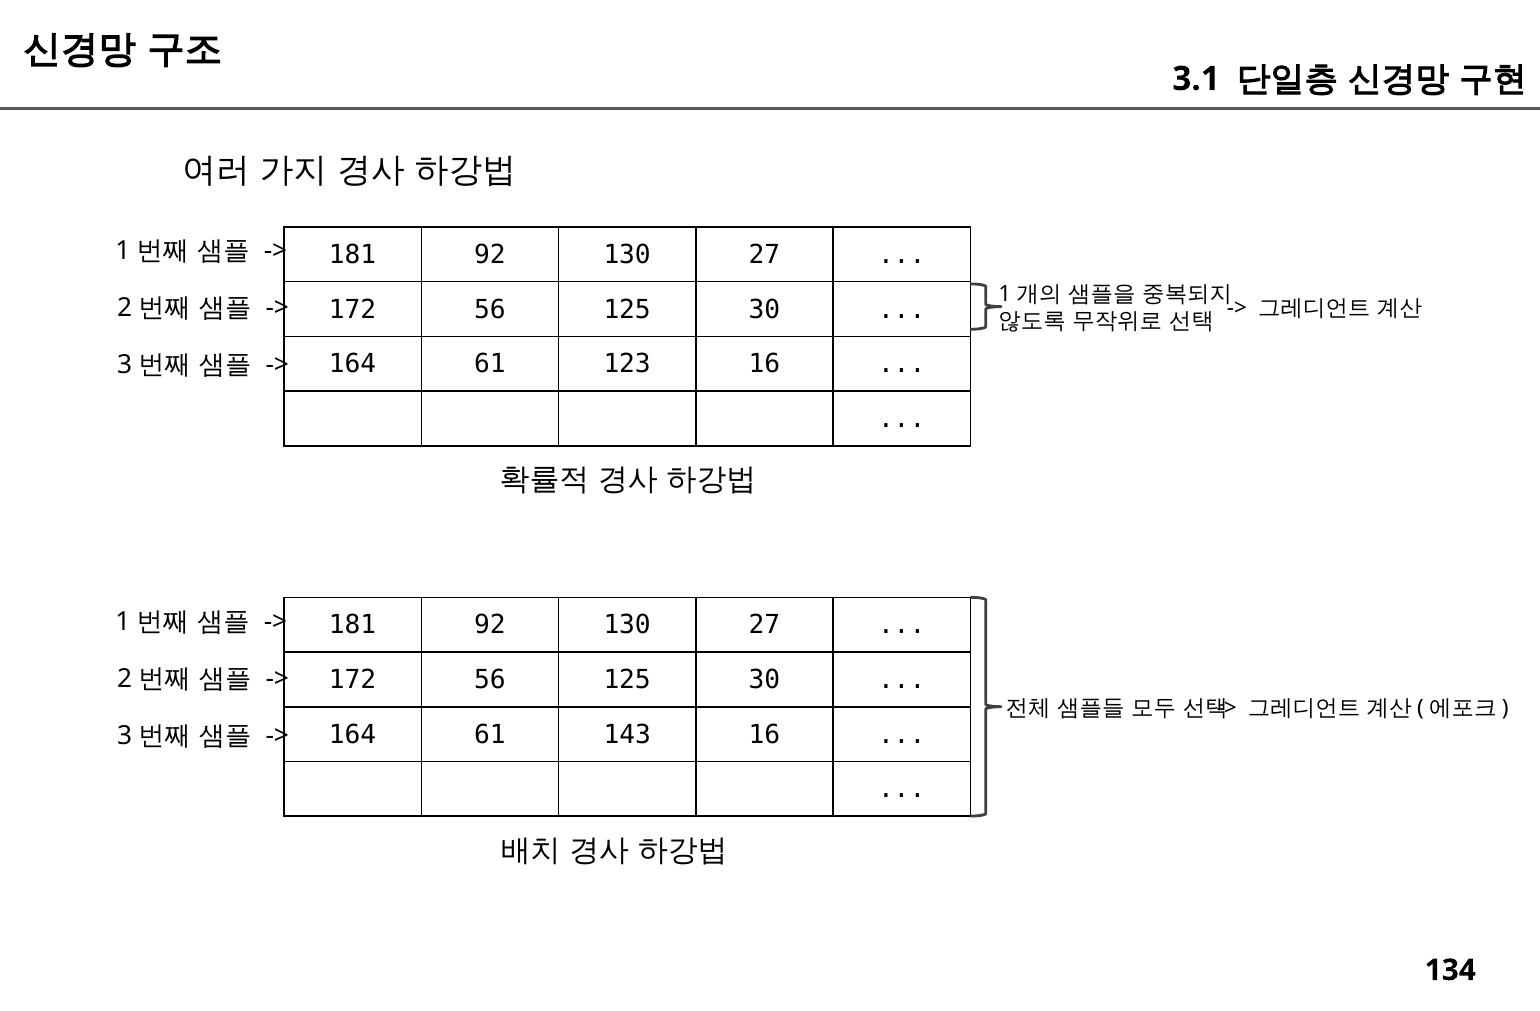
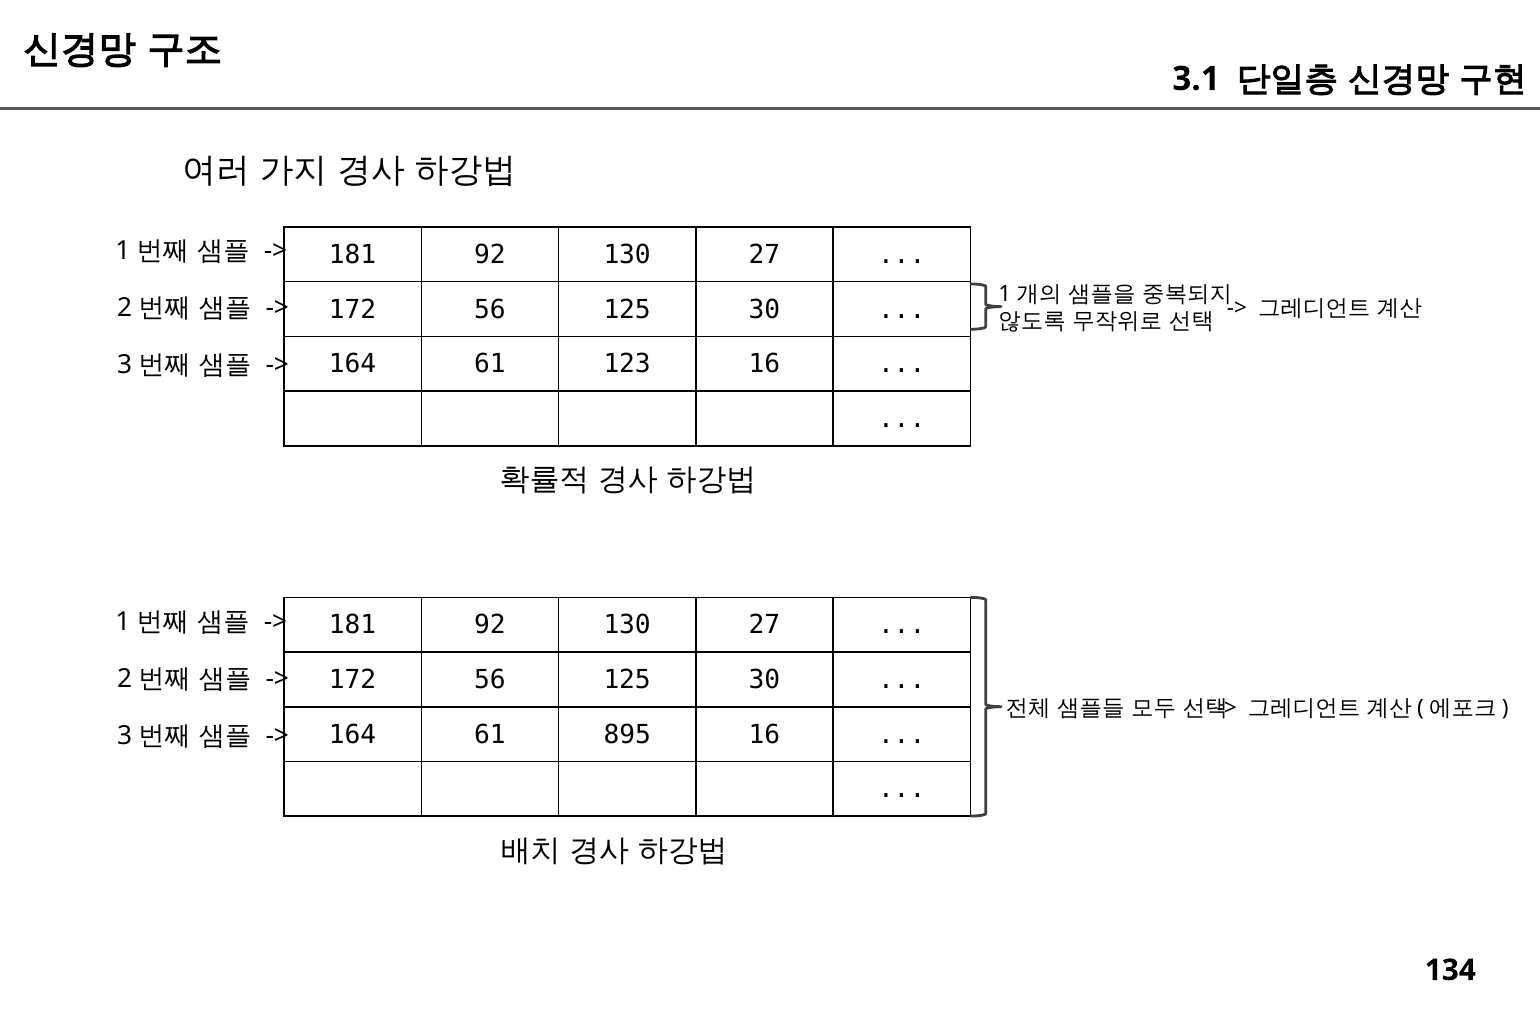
143: 143 -> 895 (627, 735)
